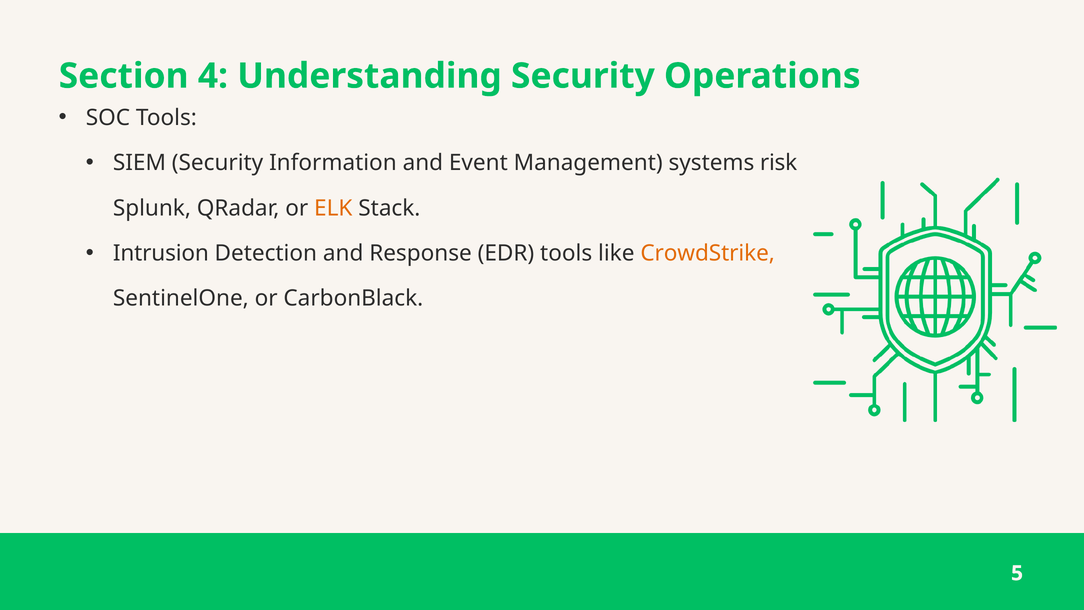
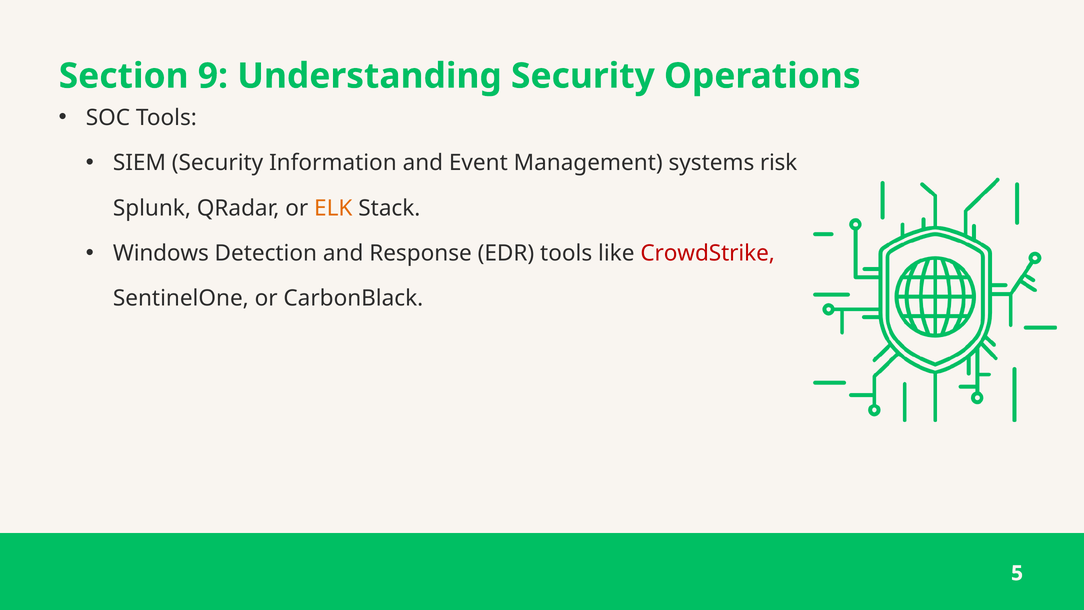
4: 4 -> 9 (213, 76)
Intrusion: Intrusion -> Windows (161, 253)
CrowdStrike colour: orange -> red (708, 253)
